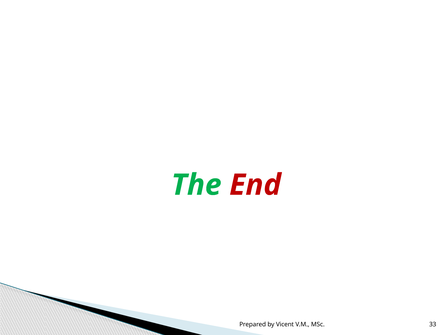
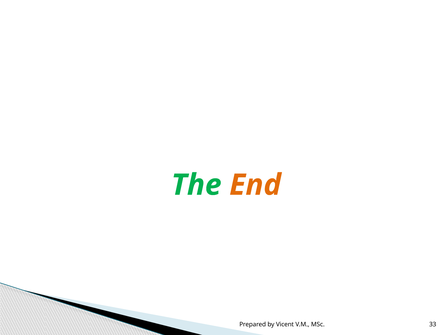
End colour: red -> orange (255, 185)
